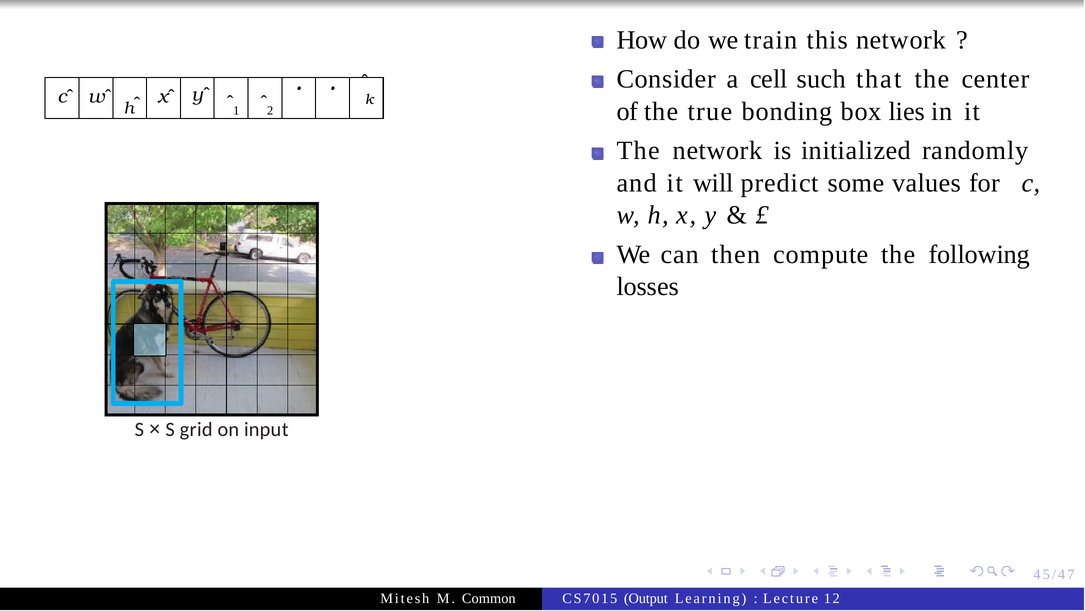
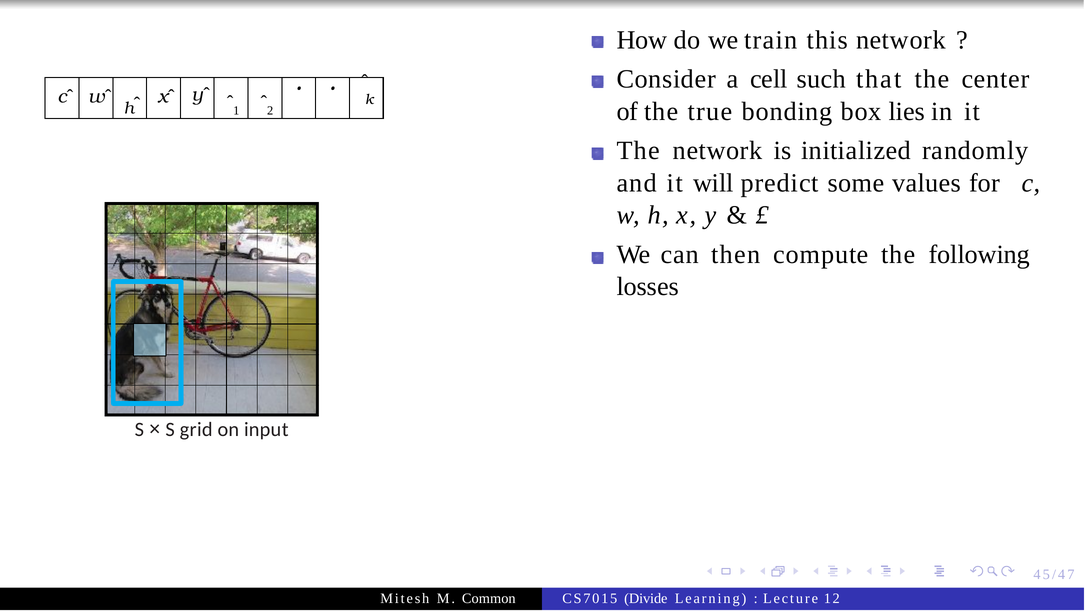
Output: Output -> Divide (646, 598)
